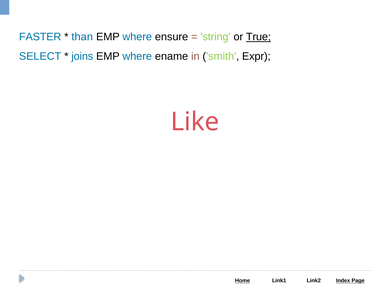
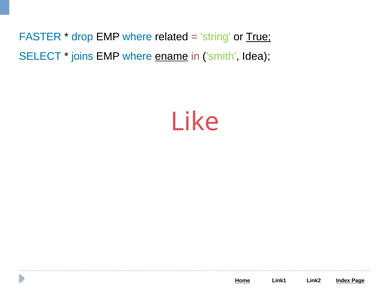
than: than -> drop (82, 37)
ensure: ensure -> related (172, 37)
ename underline: none -> present (172, 56)
Expr: Expr -> Idea (256, 56)
